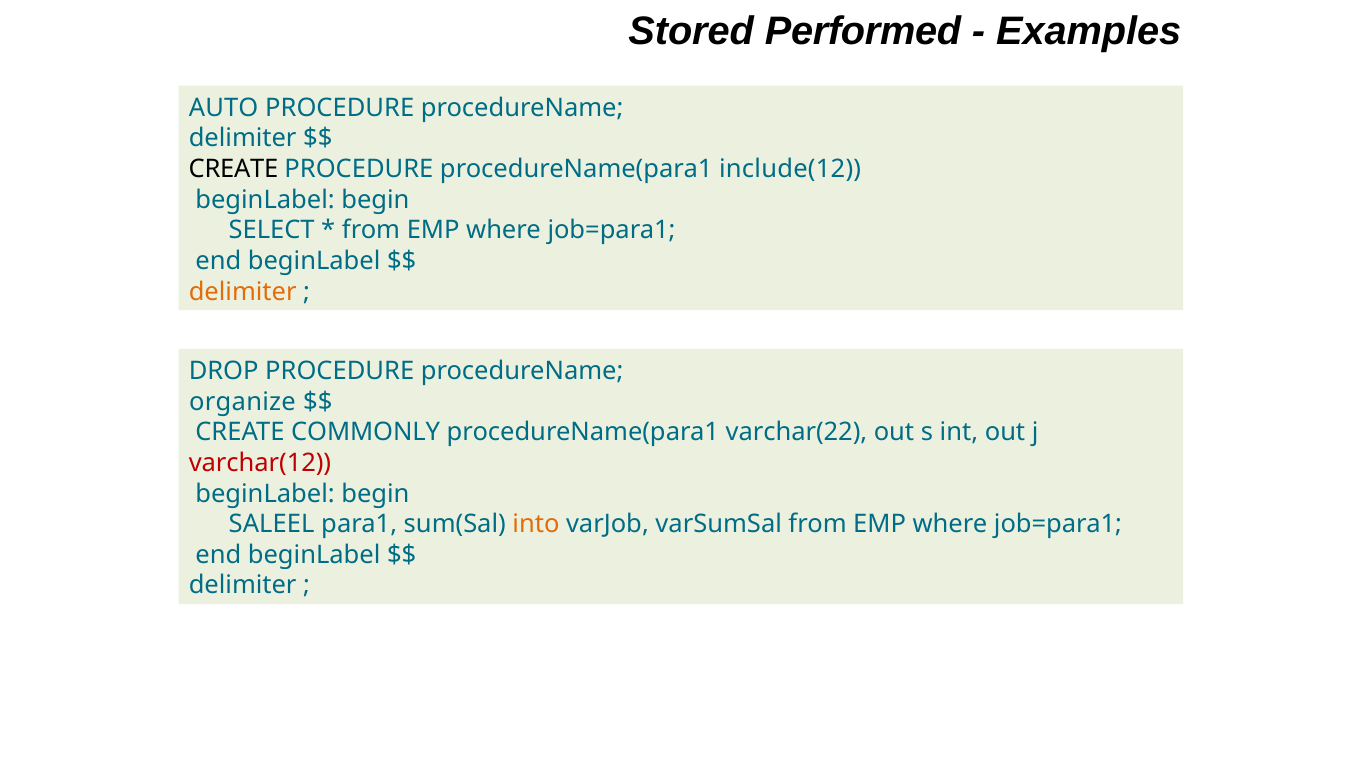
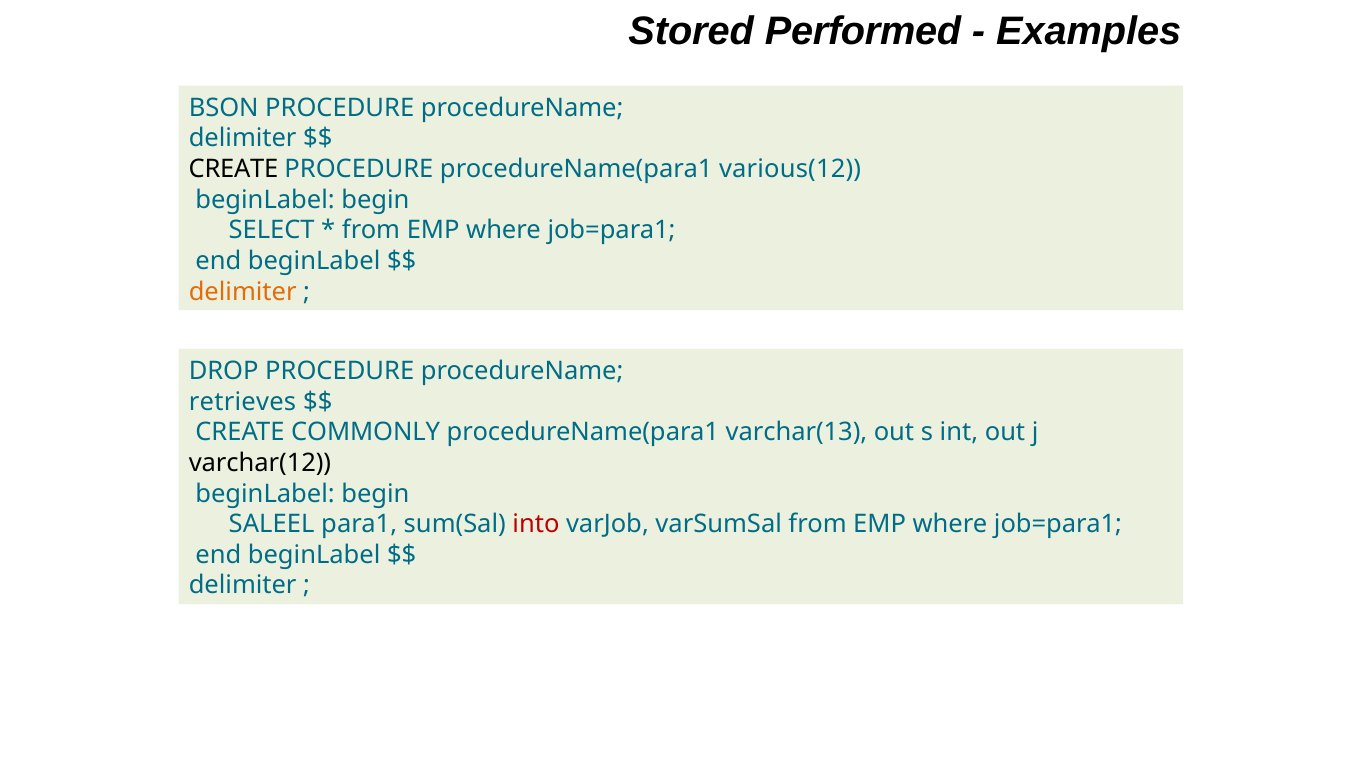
AUTO: AUTO -> BSON (224, 108)
include(12: include(12 -> various(12 (790, 169)
organize: organize -> retrieves (243, 402)
varchar(22: varchar(22 -> varchar(13 (796, 432)
varchar(12 colour: red -> black (260, 463)
into colour: orange -> red (536, 524)
